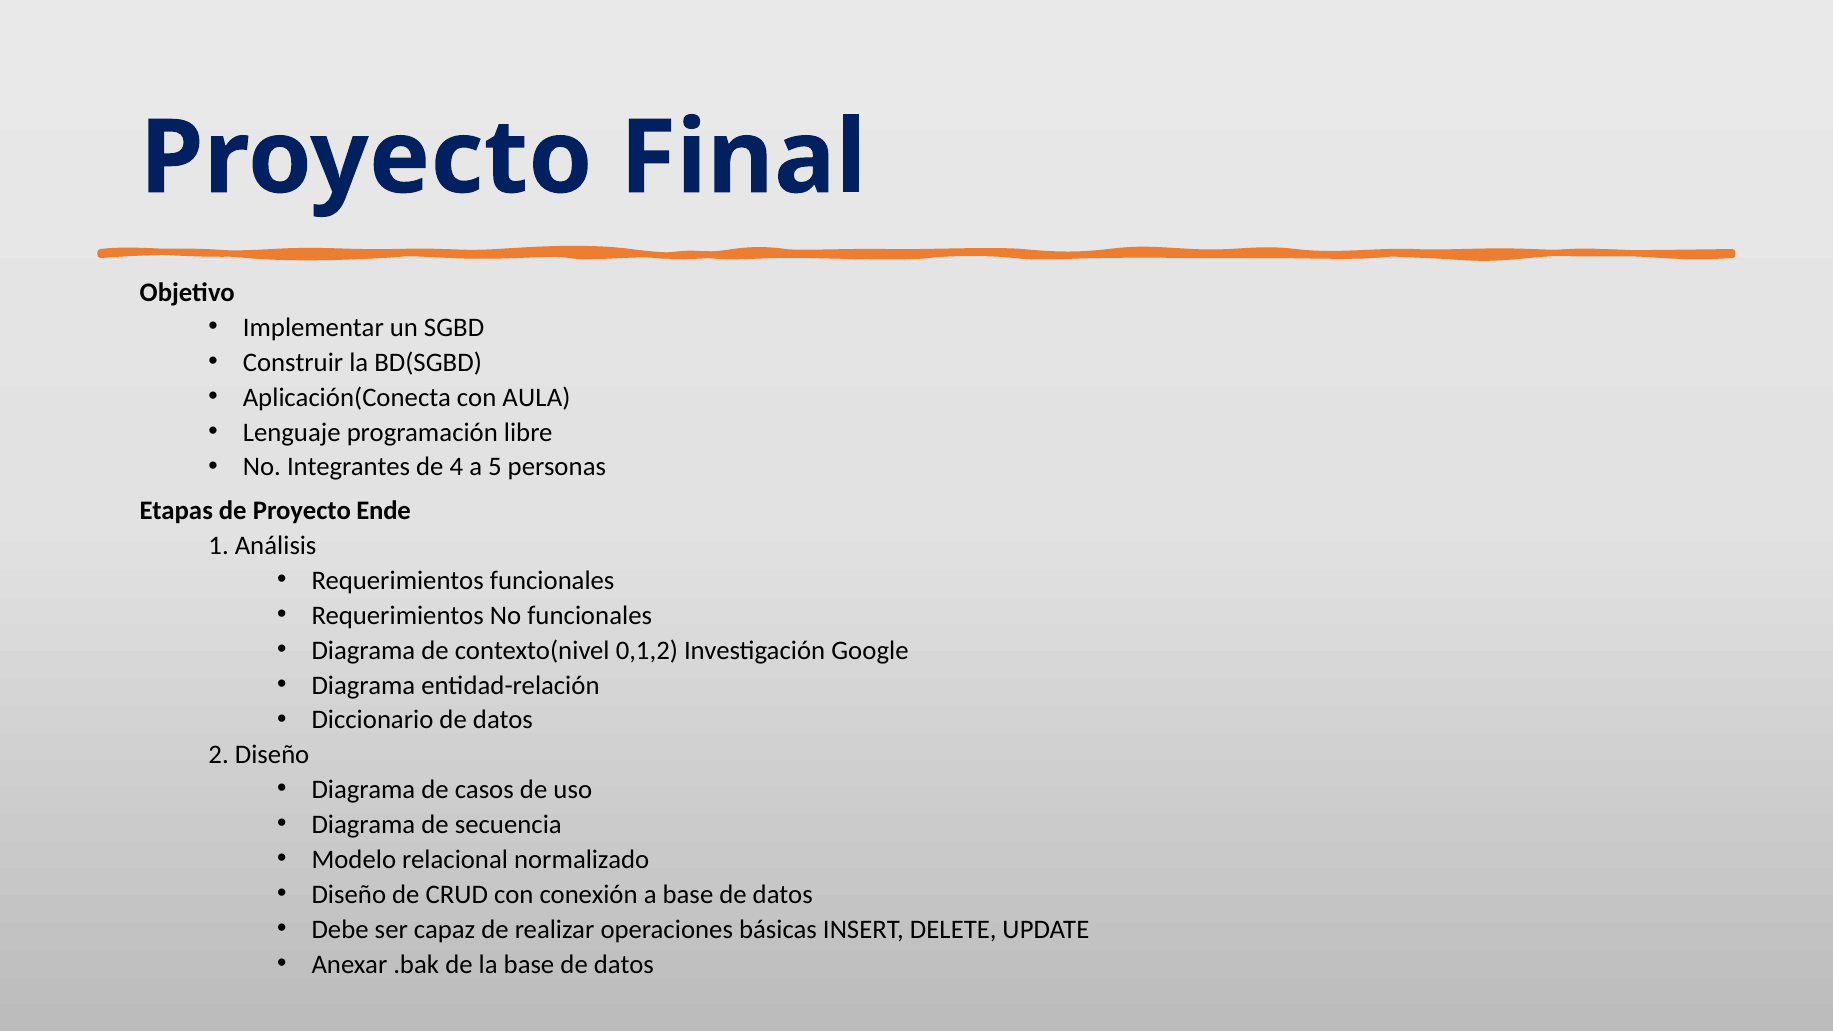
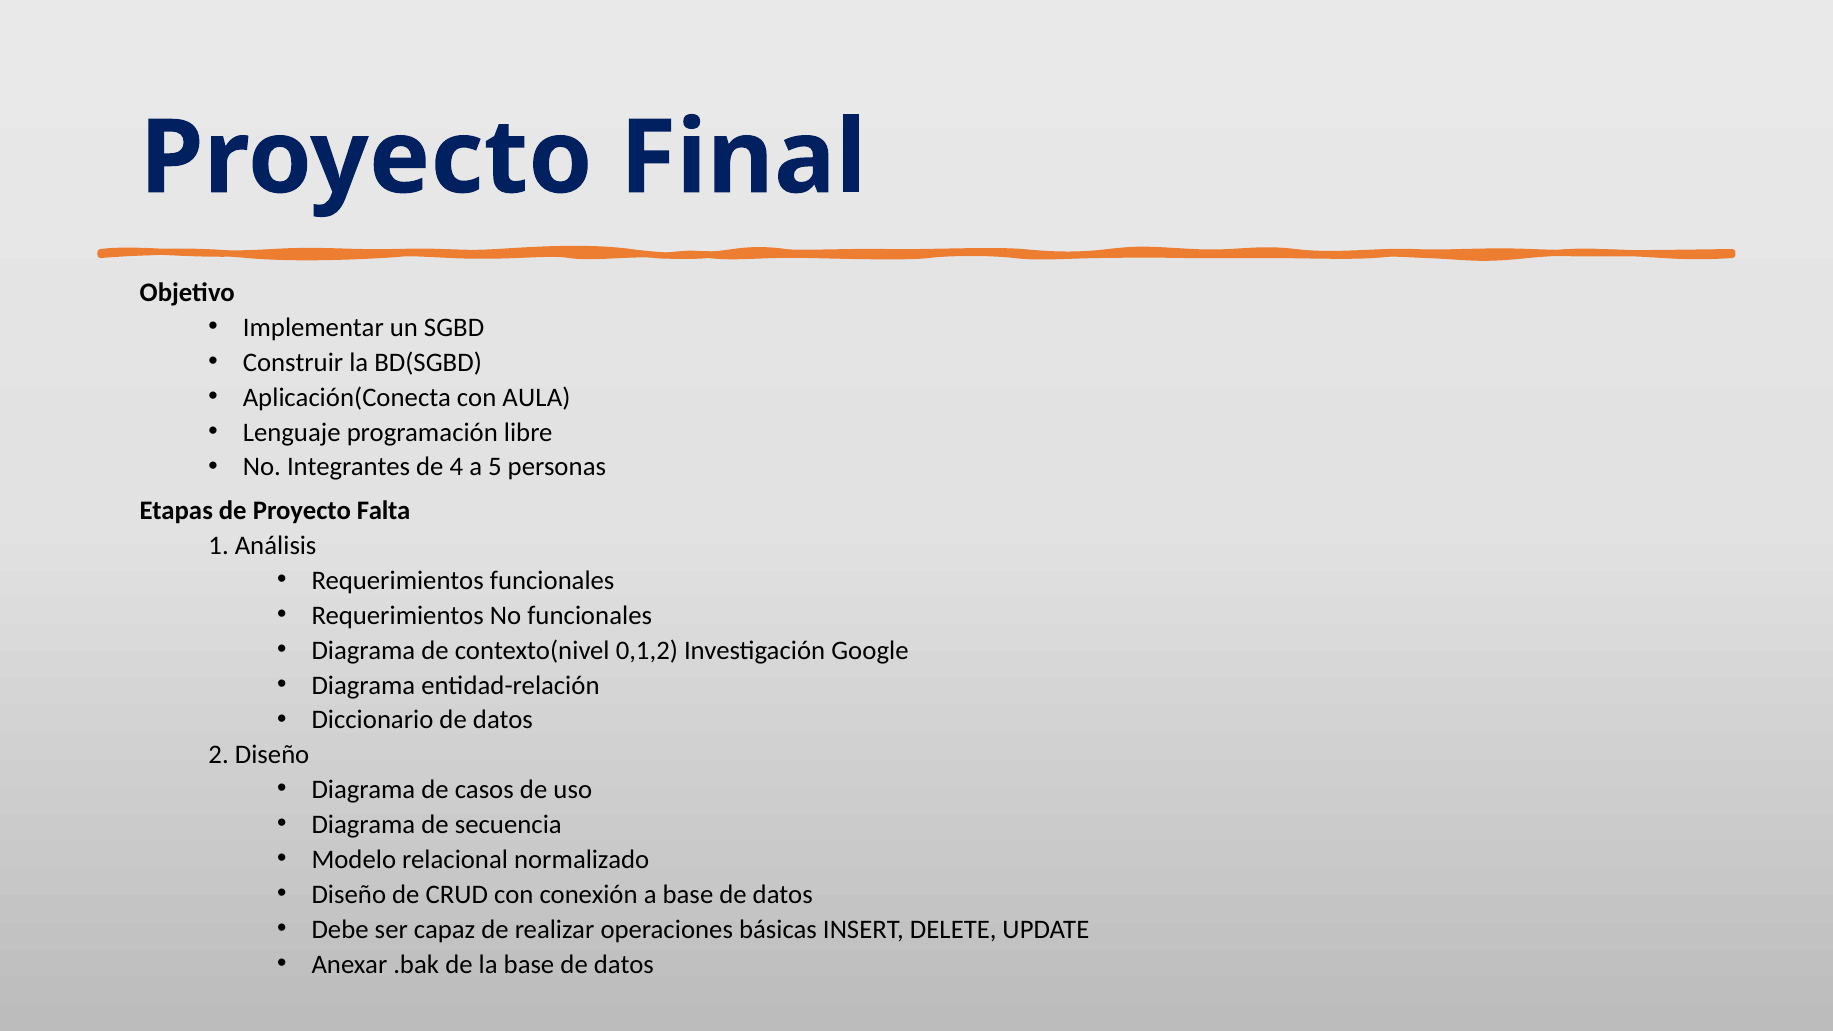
Ende: Ende -> Falta (384, 511)
